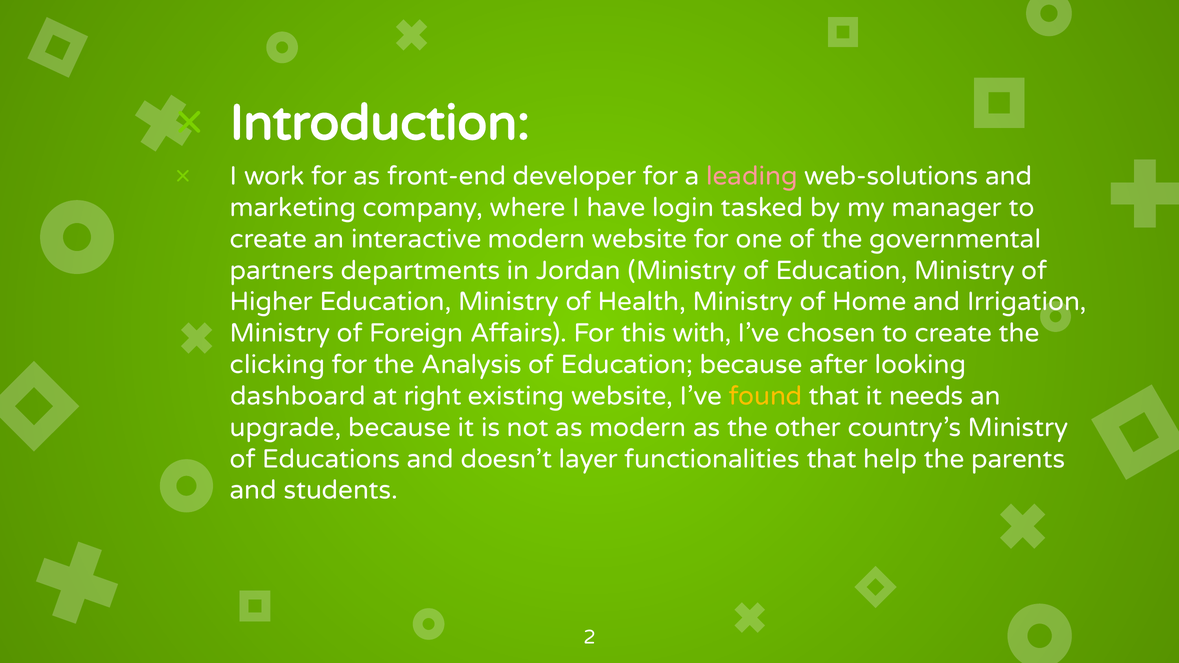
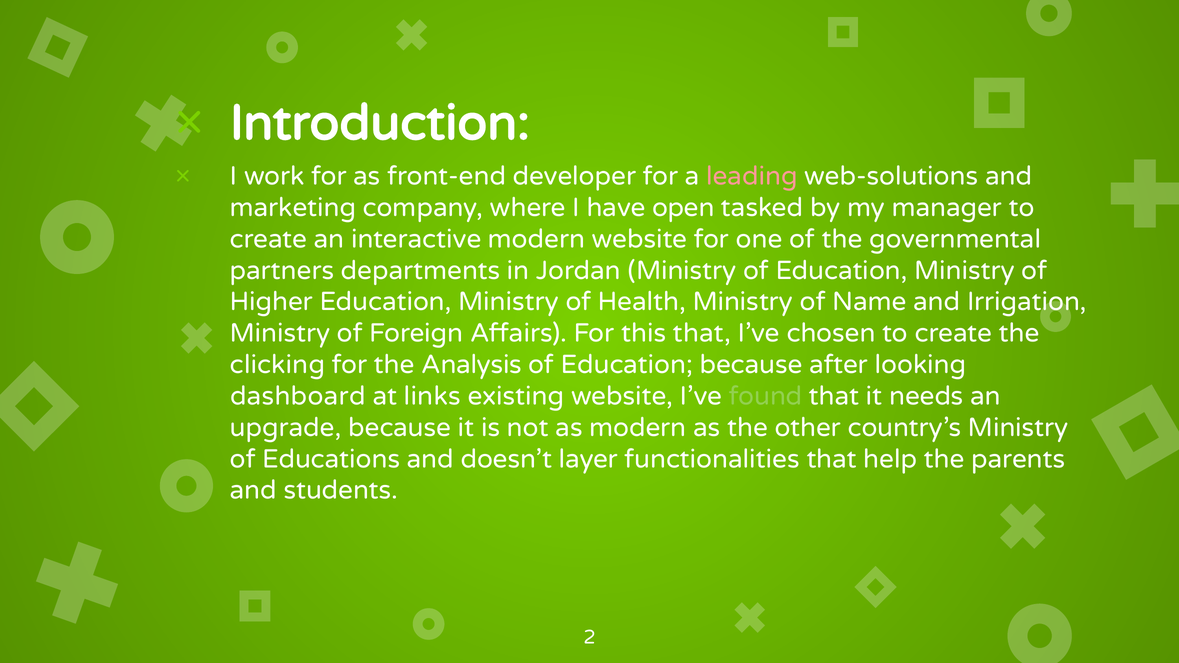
login: login -> open (683, 208)
Home: Home -> Name (869, 302)
this with: with -> that (702, 333)
right: right -> links (432, 396)
found colour: yellow -> light green (765, 396)
